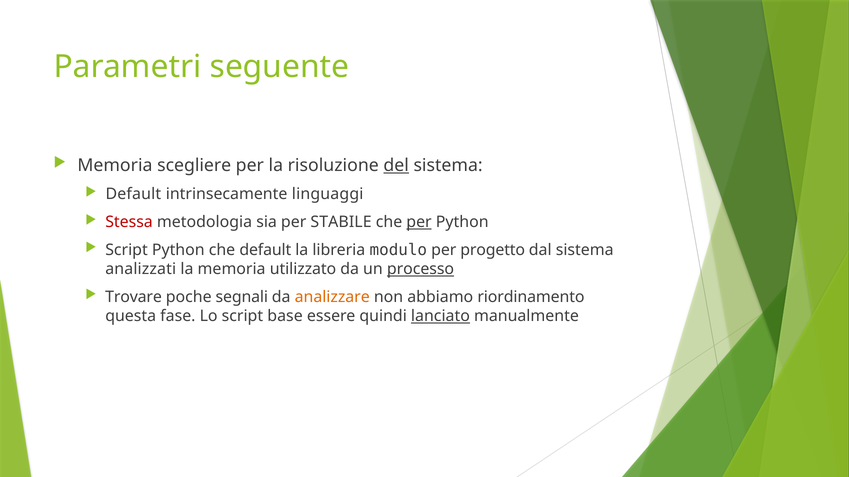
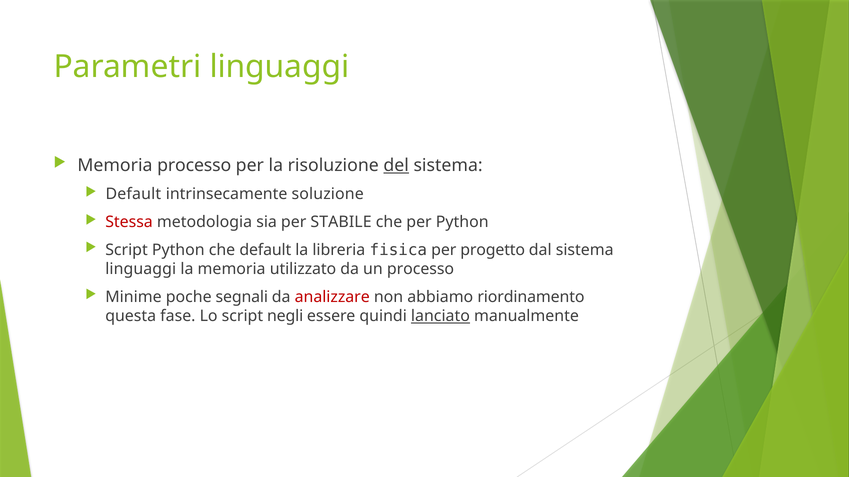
Parametri seguente: seguente -> linguaggi (280, 67)
Memoria scegliere: scegliere -> processo (194, 166)
linguaggi: linguaggi -> soluzione (328, 194)
per underline: present -> none (419, 222)
modulo: modulo -> fisica (398, 250)
analizzati: analizzati -> linguaggi (141, 269)
processo underline: present -> none (421, 269)
Trovare: Trovare -> Minime (133, 297)
analizzare colour: orange -> red (332, 297)
base: base -> negli (285, 316)
